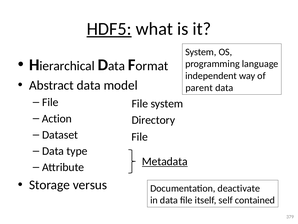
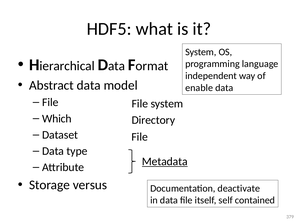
HDF5 underline: present -> none (109, 29)
parent: parent -> enable (199, 88)
Action: Action -> Which (57, 118)
